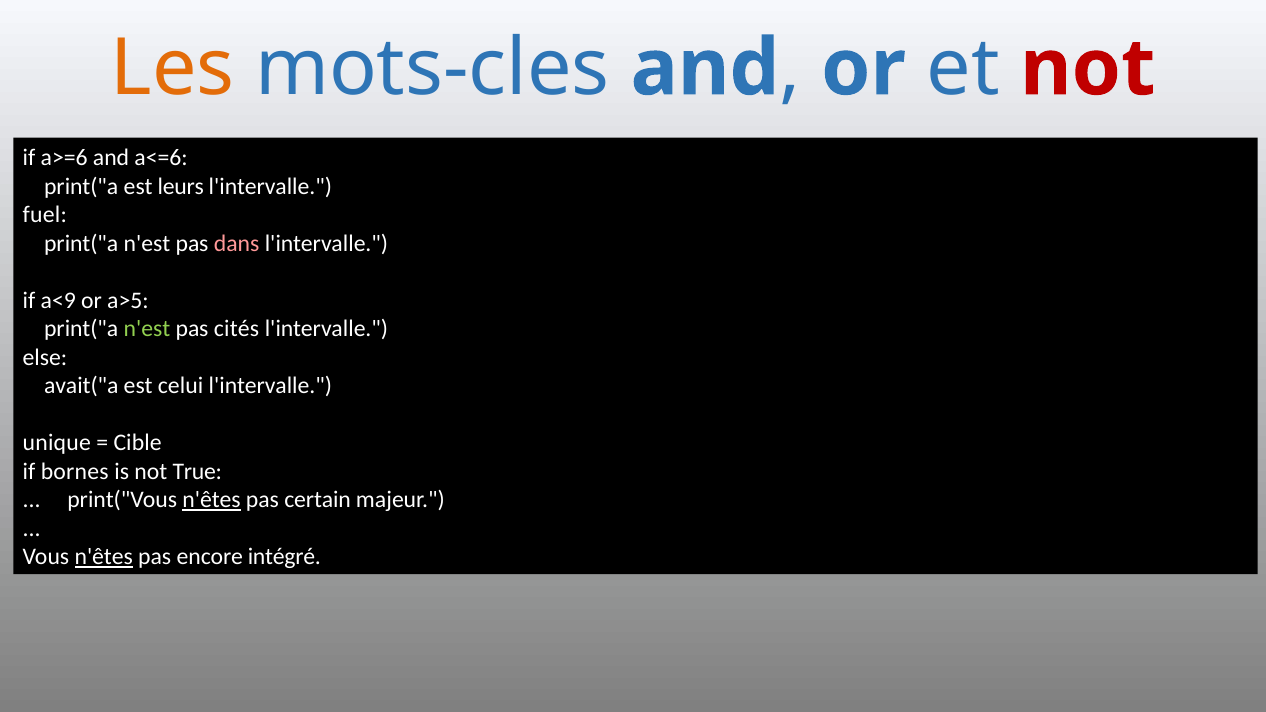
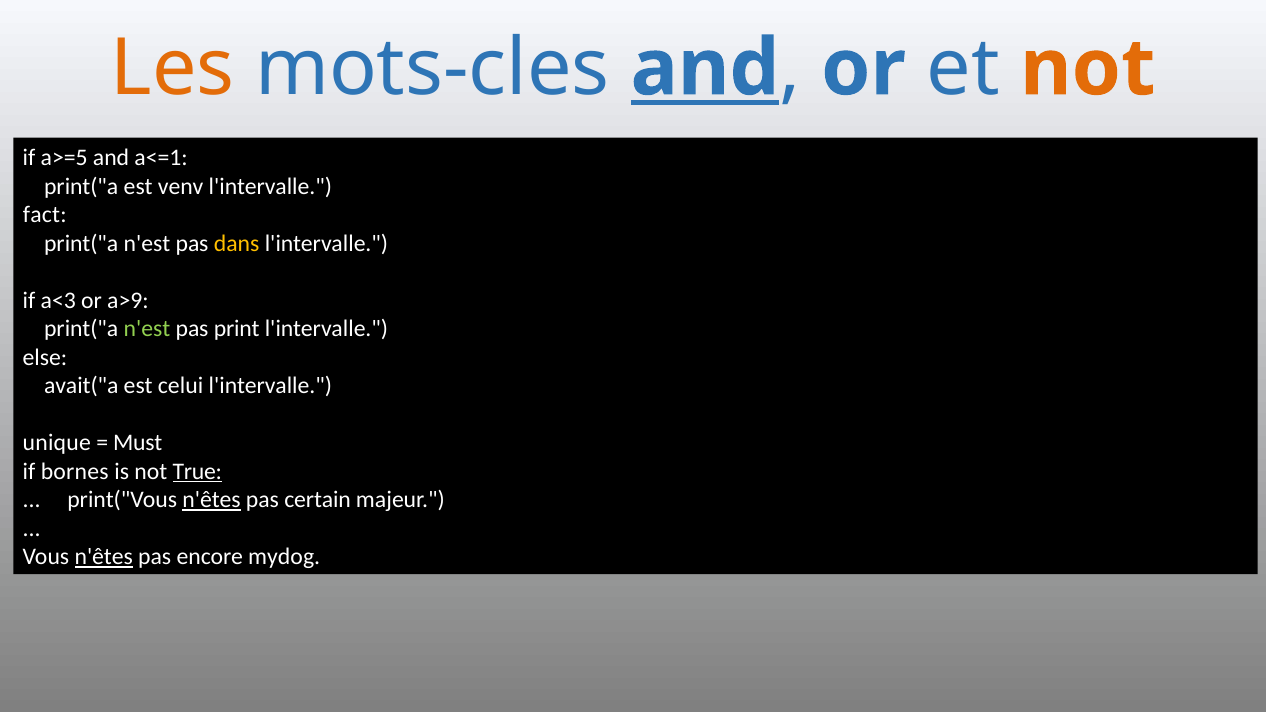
and underline: none -> present (705, 68)
not colour: red -> orange (1088, 68)
a>=6: a>=6 -> a>=5 (64, 158)
a<=6: a<=6 -> a<=1 (161, 158)
leurs: leurs -> venv (181, 187)
fuel: fuel -> fact (45, 215)
dans colour: pink -> yellow (237, 244)
a<9: a<9 -> a<3 (58, 301)
a>5: a>5 -> a>9 (128, 301)
cités: cités -> print (237, 329)
Cible: Cible -> Must (138, 443)
True underline: none -> present (197, 472)
intégré: intégré -> mydog (284, 557)
